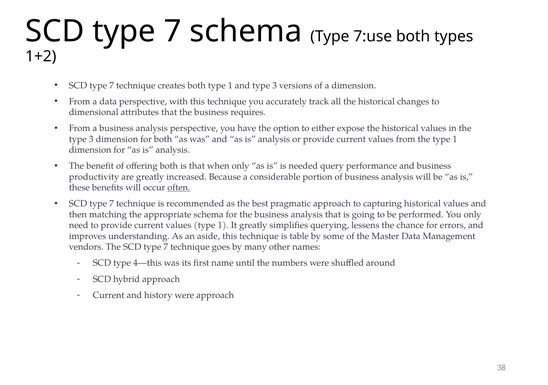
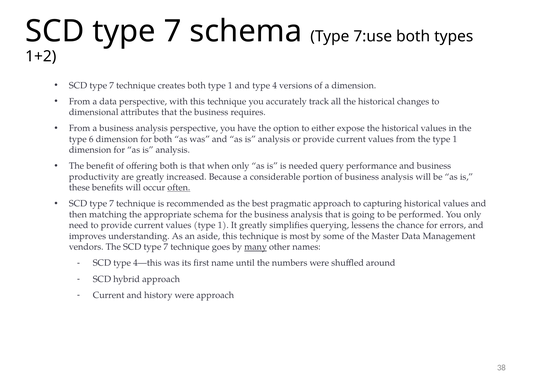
and type 3: 3 -> 4 (275, 85)
3: 3 -> 6 (91, 139)
table: table -> most (299, 236)
many underline: none -> present (256, 247)
